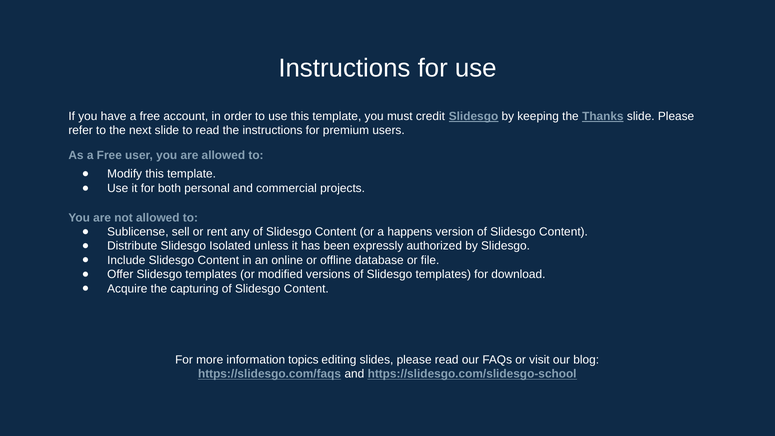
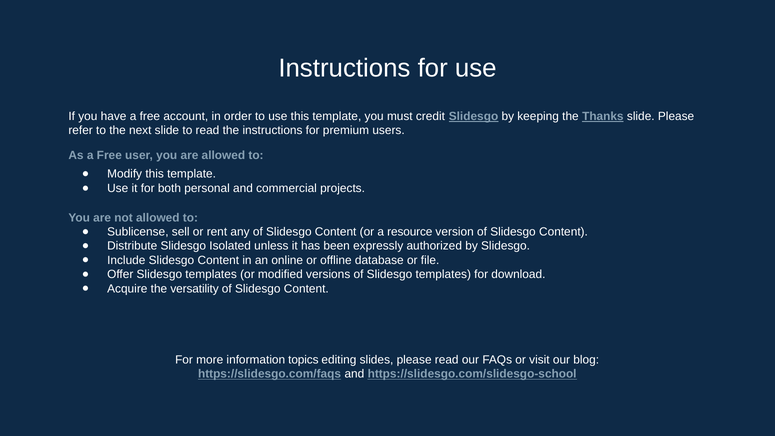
happens: happens -> resource (410, 232)
capturing: capturing -> versatility (195, 289)
